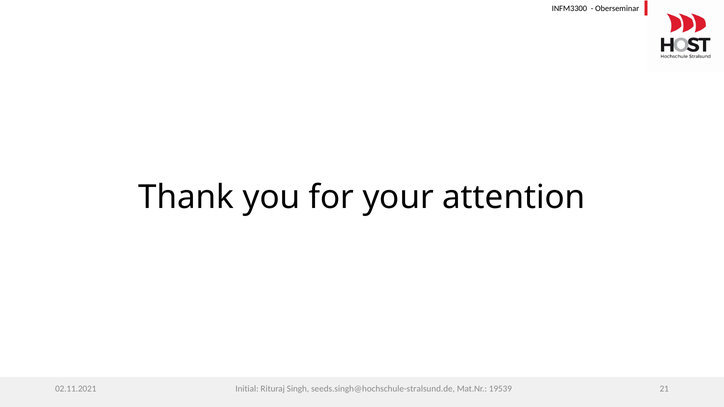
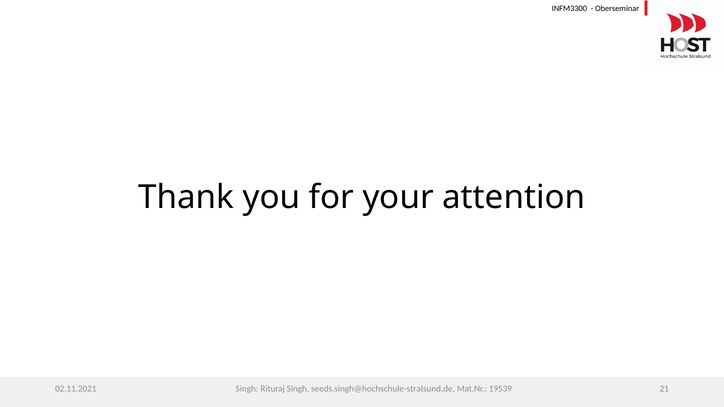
Initial: Initial -> Singh (247, 389)
